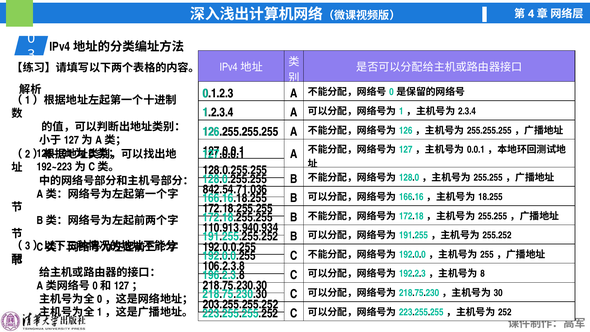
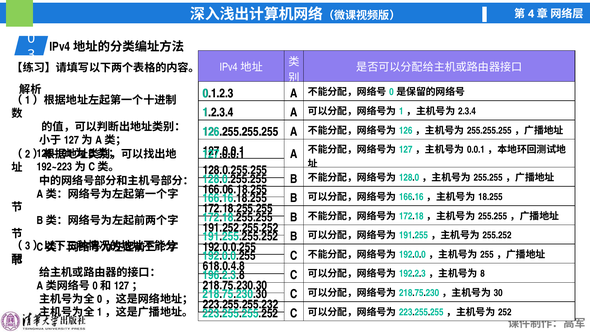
842.54.71.036: 842.54.71.036 -> 166.06.18.255 (235, 189)
110.913.940.934: 110.913.940.934 -> 191.252.255.252 (241, 228)
106.2.3.8: 106.2.3.8 -> 618.0.4.8 (224, 266)
203.255.255.252: 203.255.255.252 -> 223.255.255.232 (241, 304)
